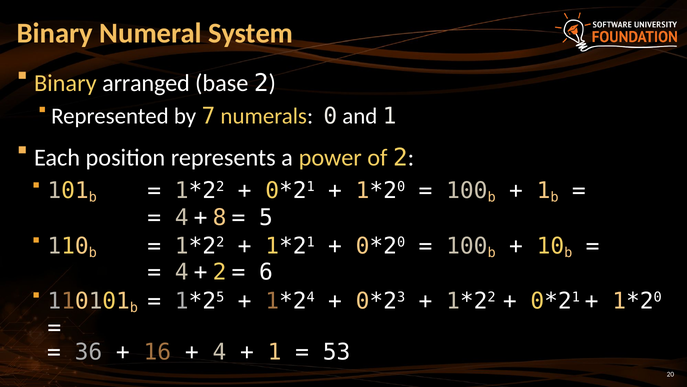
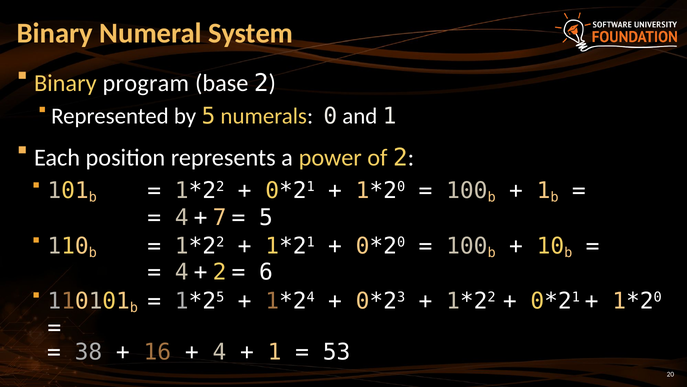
arranged: arranged -> program (146, 83)
by 7: 7 -> 5 (208, 116)
8: 8 -> 7 (220, 217)
36: 36 -> 38 (88, 352)
